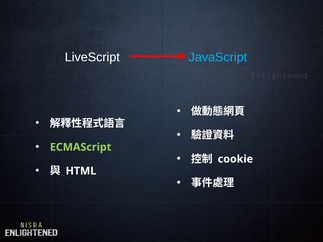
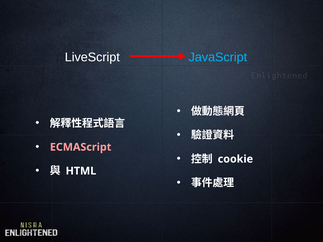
ECMAScript colour: light green -> pink (81, 147)
